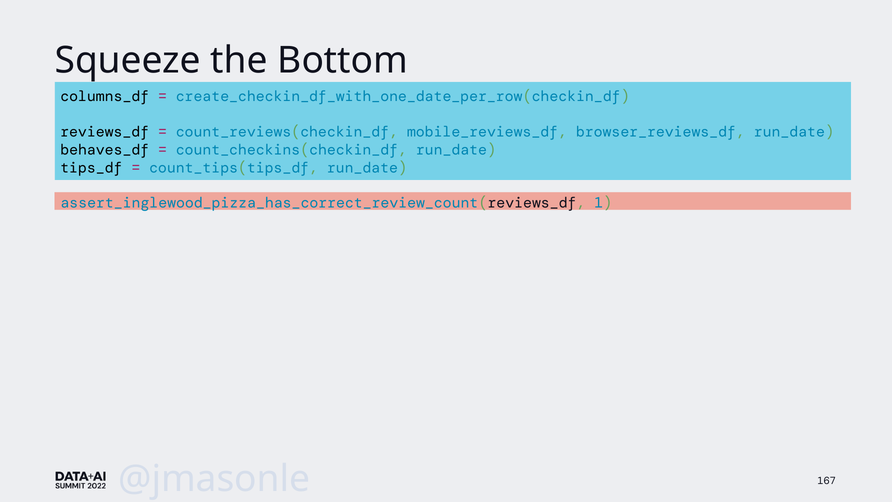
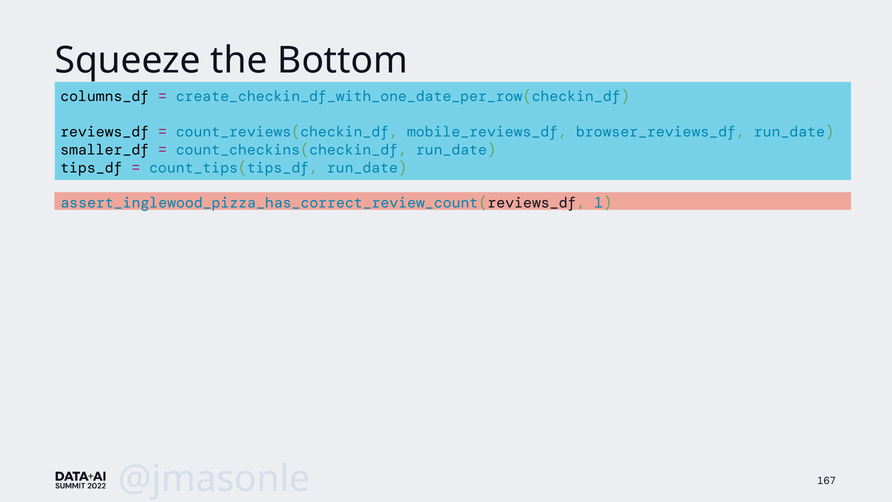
behaves_df: behaves_df -> smaller_df (105, 150)
